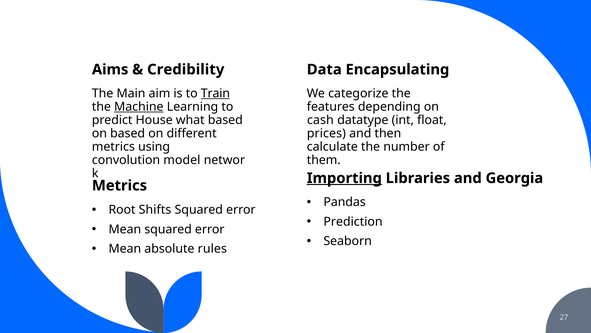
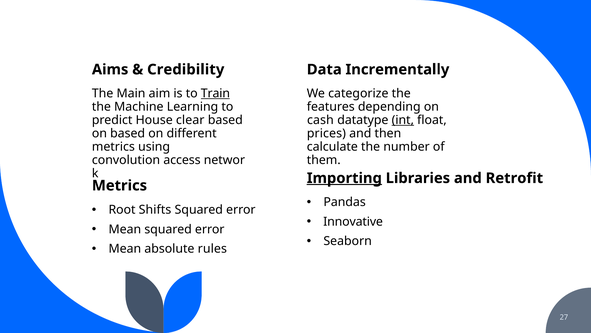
Encapsulating: Encapsulating -> Incrementally (397, 69)
Machine underline: present -> none (139, 106)
what: what -> clear (190, 120)
int underline: none -> present (403, 120)
model: model -> access (182, 160)
Georgia: Georgia -> Retrofit (514, 178)
Prediction: Prediction -> Innovative (353, 221)
